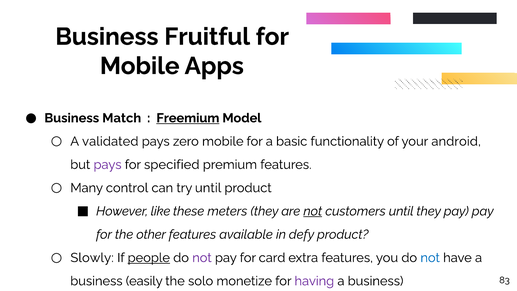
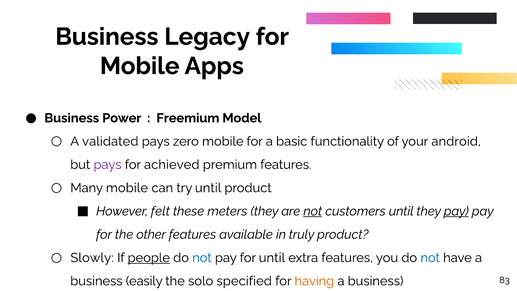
Fruitful: Fruitful -> Legacy (207, 37)
Match: Match -> Power (122, 118)
Freemium underline: present -> none (188, 118)
specified: specified -> achieved (172, 165)
Many control: control -> mobile (127, 188)
like: like -> felt (160, 211)
pay underline: none -> present (456, 211)
defy: defy -> truly (302, 234)
not colour: purple -> blue (202, 258)
for card: card -> until (272, 258)
monetize: monetize -> specified (244, 281)
having colour: purple -> orange (314, 281)
